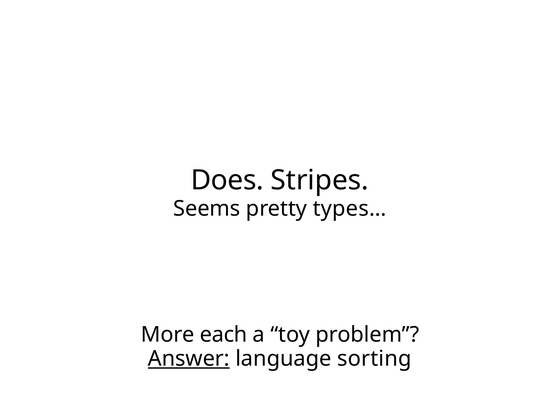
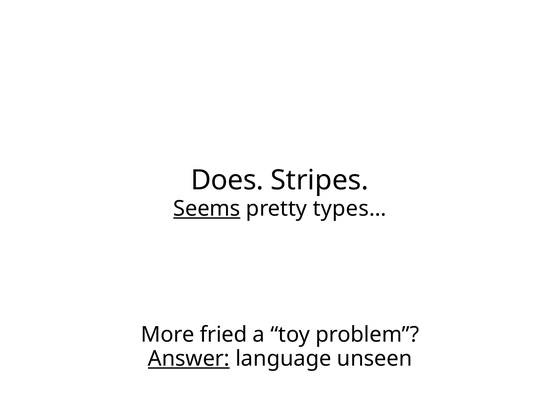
Seems underline: none -> present (207, 209)
each: each -> fried (224, 335)
sorting: sorting -> unseen (375, 359)
